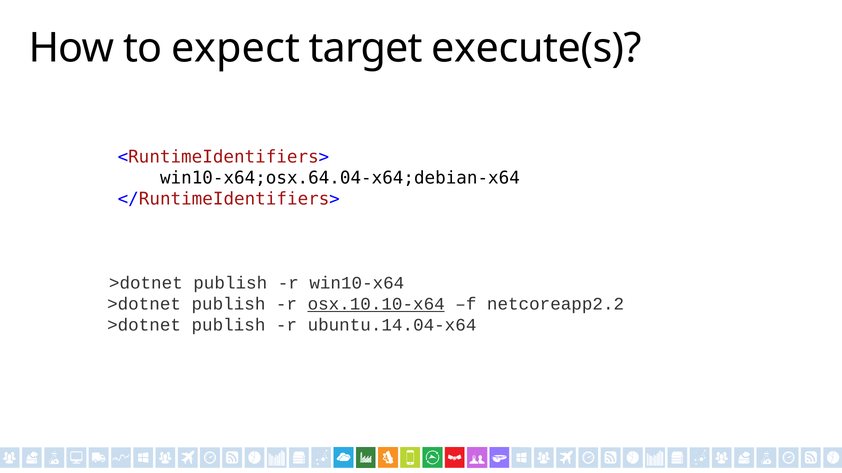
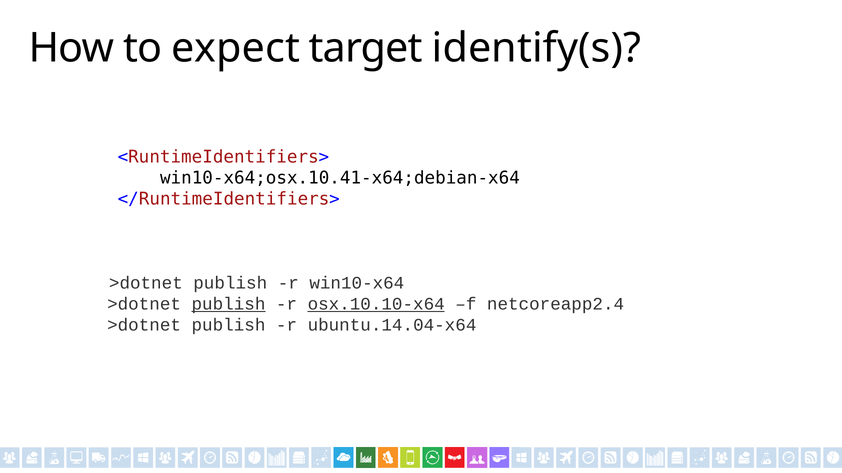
execute(s: execute(s -> identify(s (536, 48)
win10-x64;osx.64.04-x64;debian-x64: win10-x64;osx.64.04-x64;debian-x64 -> win10-x64;osx.10.41-x64;debian-x64 (340, 178)
publish underline: none -> present (228, 304)
netcoreapp2.2: netcoreapp2.2 -> netcoreapp2.4 (556, 304)
